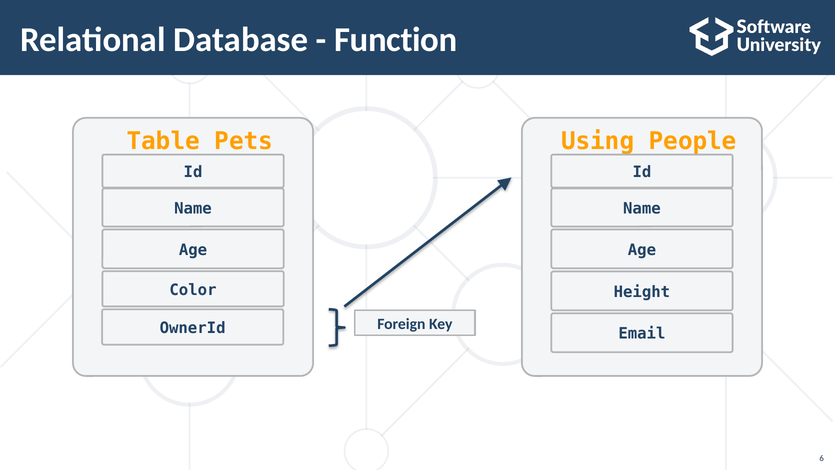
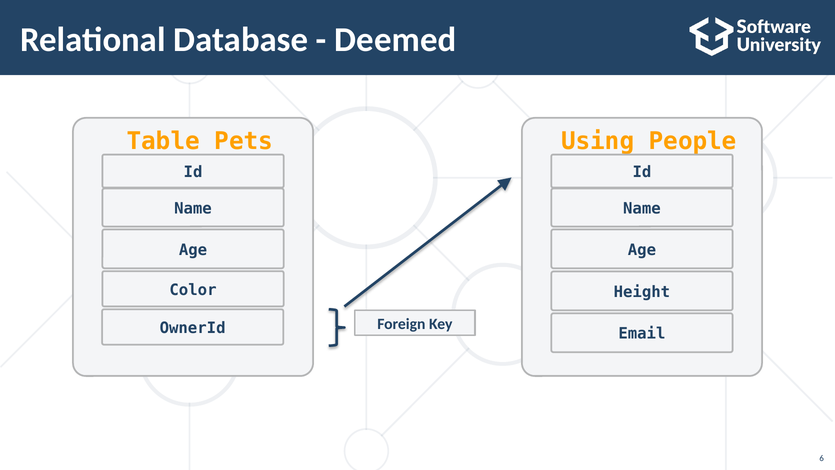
Function: Function -> Deemed (396, 40)
